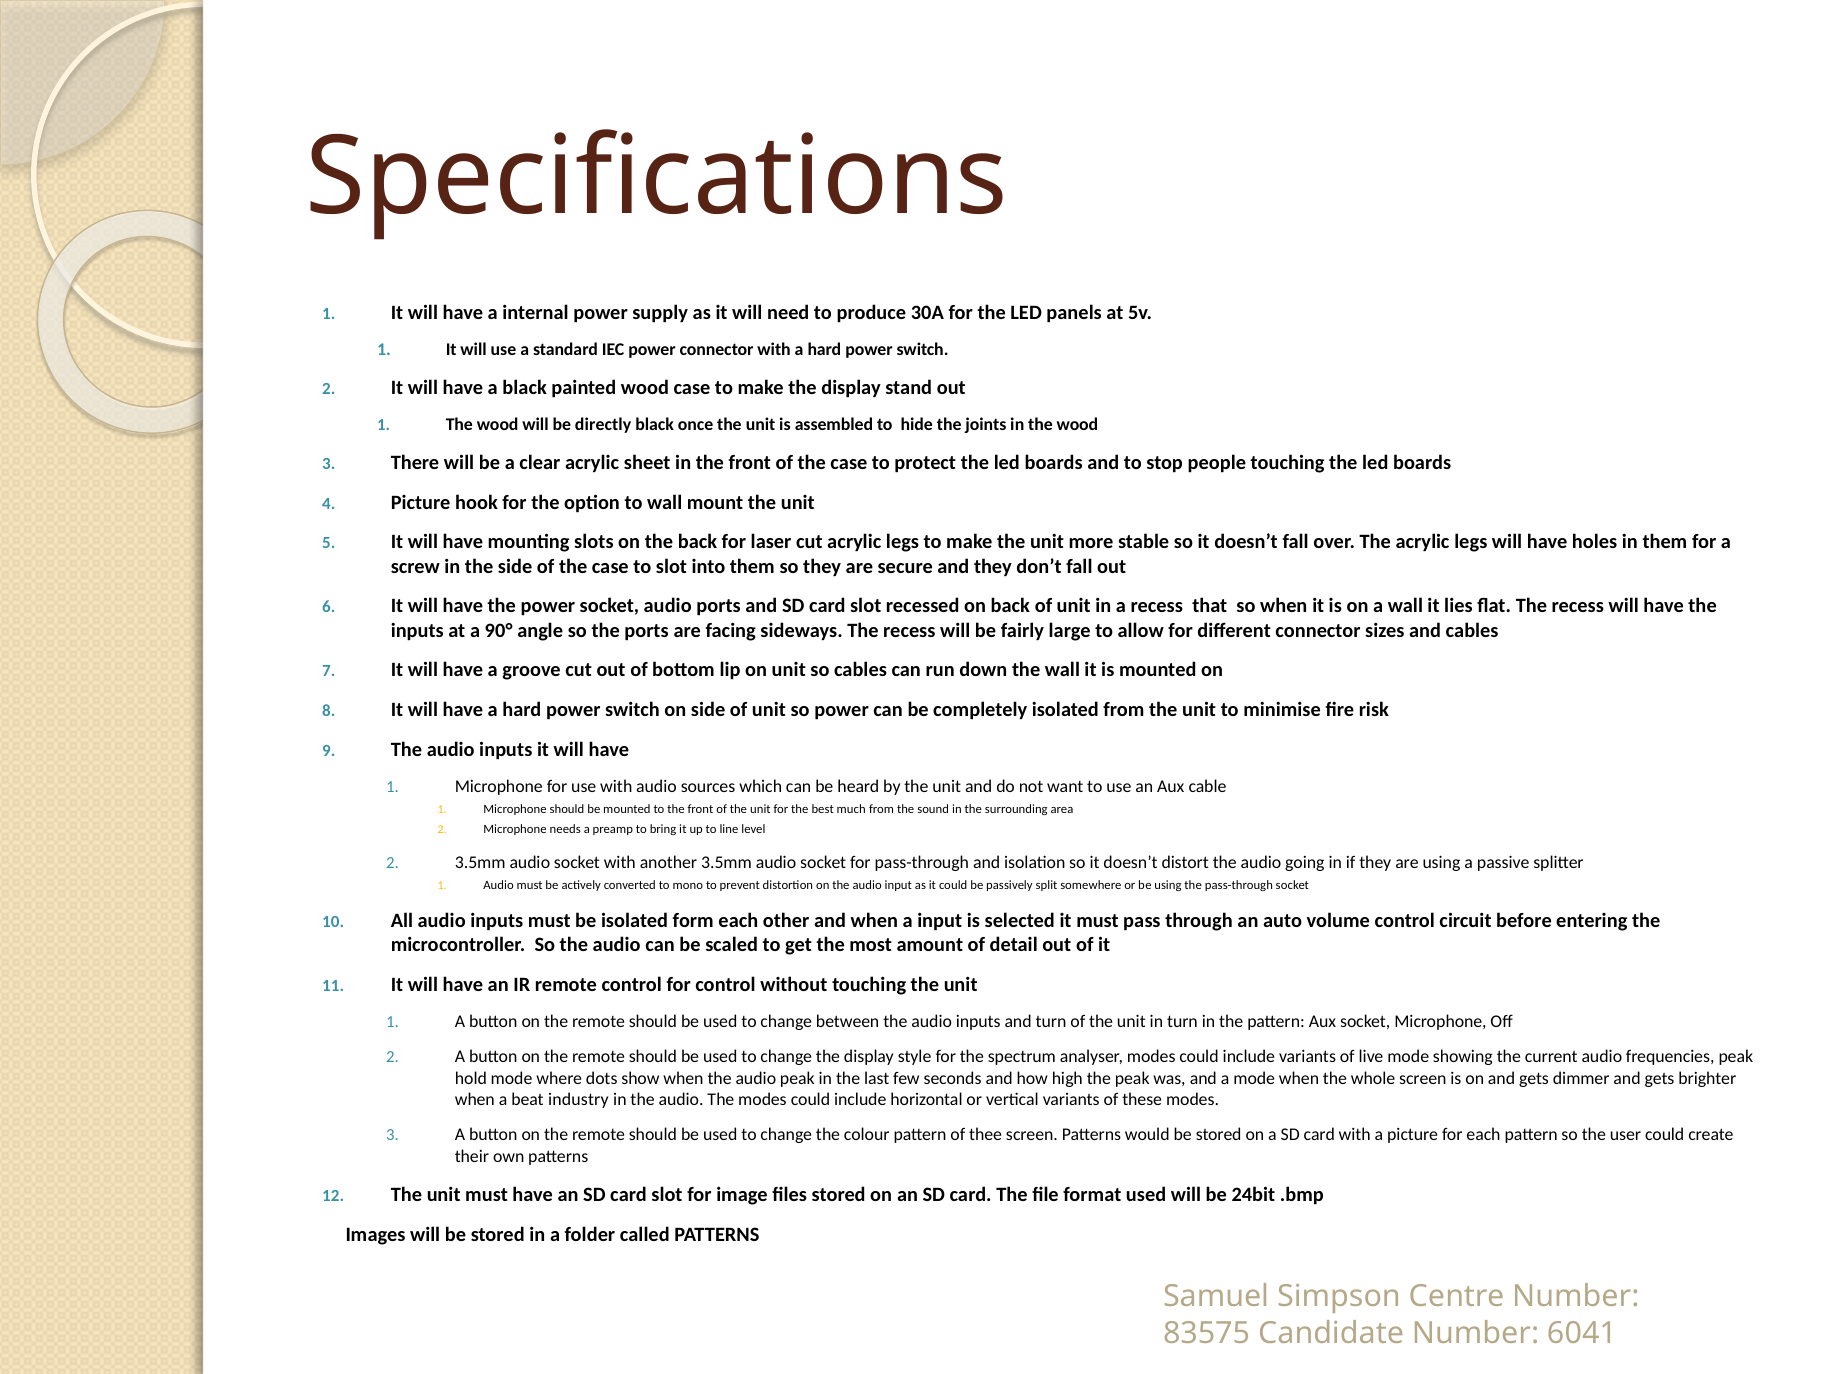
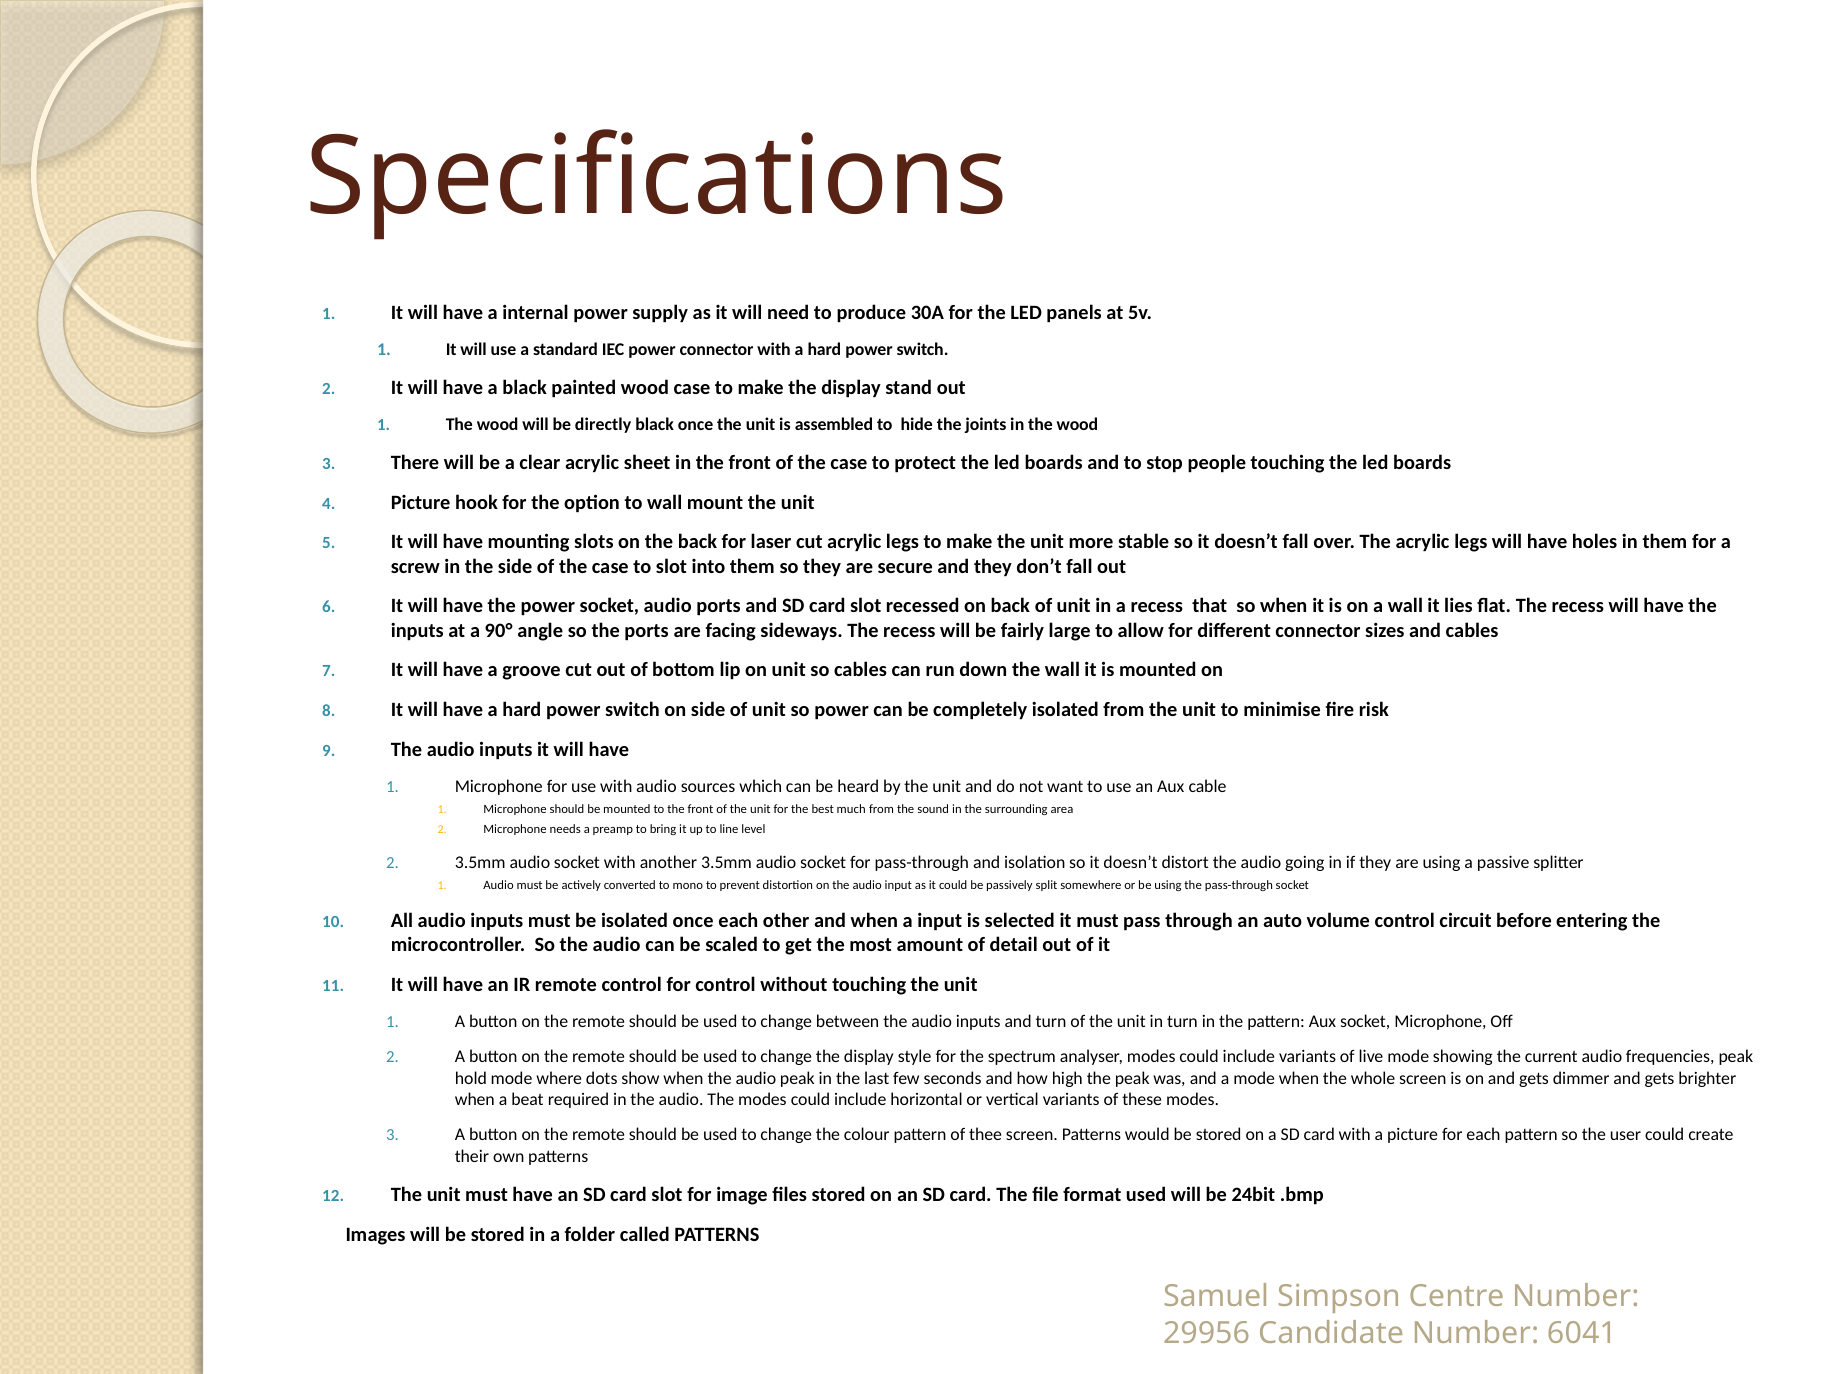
isolated form: form -> once (693, 921)
industry: industry -> required (578, 1100)
83575: 83575 -> 29956 (1207, 1333)
